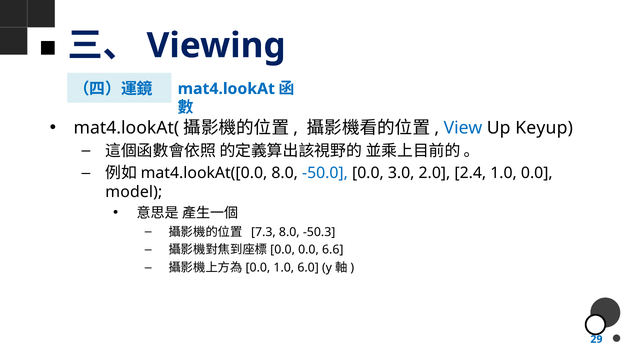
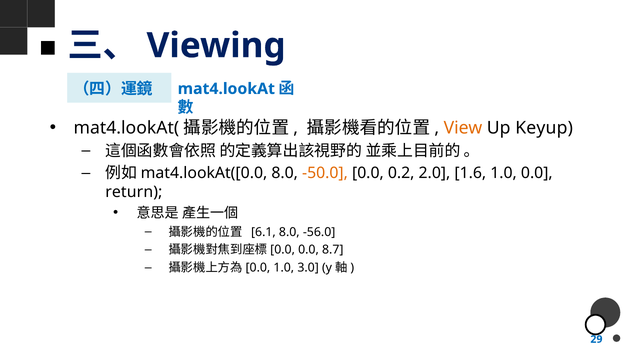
View colour: blue -> orange (463, 128)
-50.0 colour: blue -> orange (325, 173)
3.0: 3.0 -> 0.2 (401, 173)
2.4: 2.4 -> 1.6 (470, 173)
model: model -> return (134, 192)
7.3: 7.3 -> 6.1 (263, 232)
-50.3: -50.3 -> -56.0 (319, 232)
6.6: 6.6 -> 8.7 (333, 250)
6.0: 6.0 -> 3.0 (308, 268)
